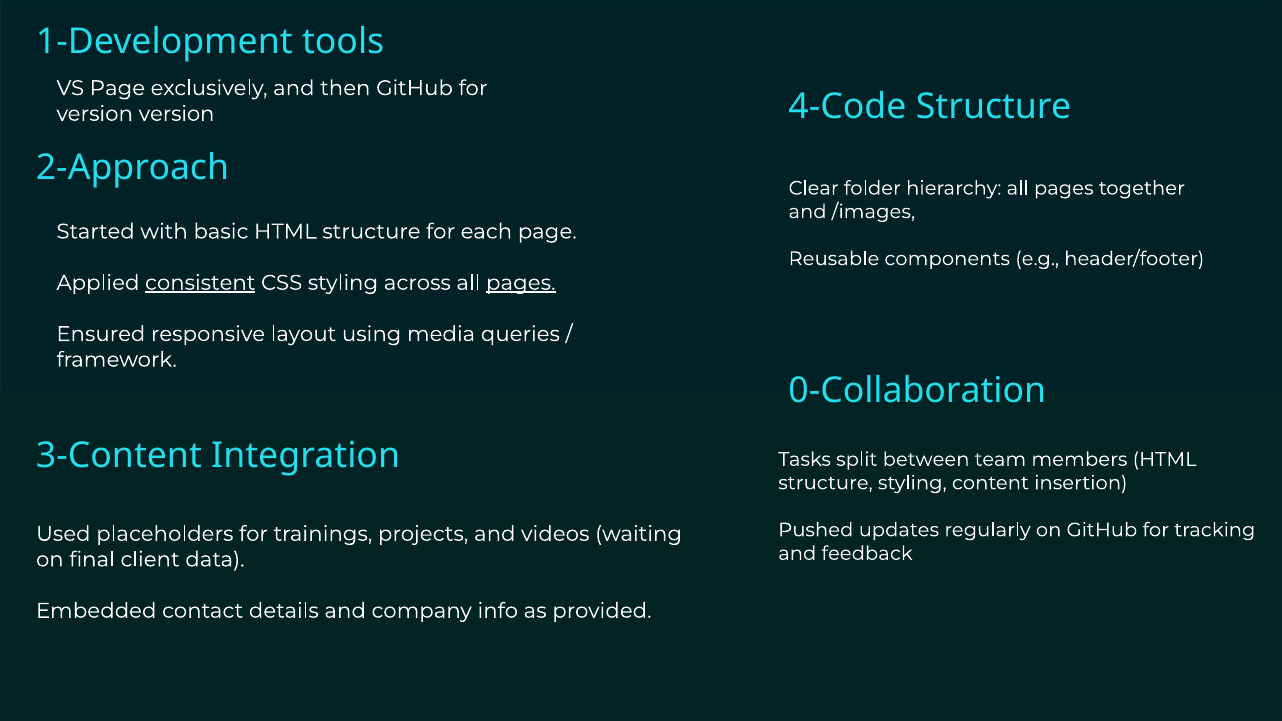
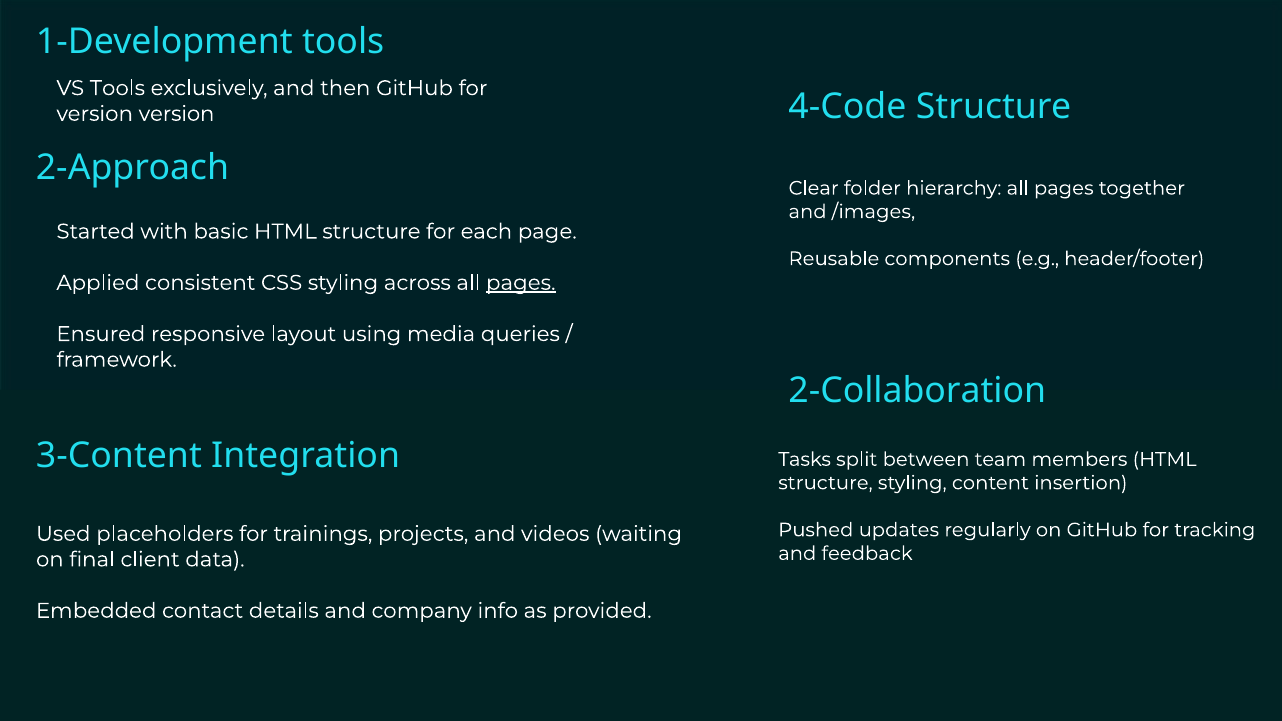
VS Page: Page -> Tools (117, 88)
consistent underline: present -> none (200, 283)
0-Collaboration: 0-Collaboration -> 2-Collaboration (917, 391)
